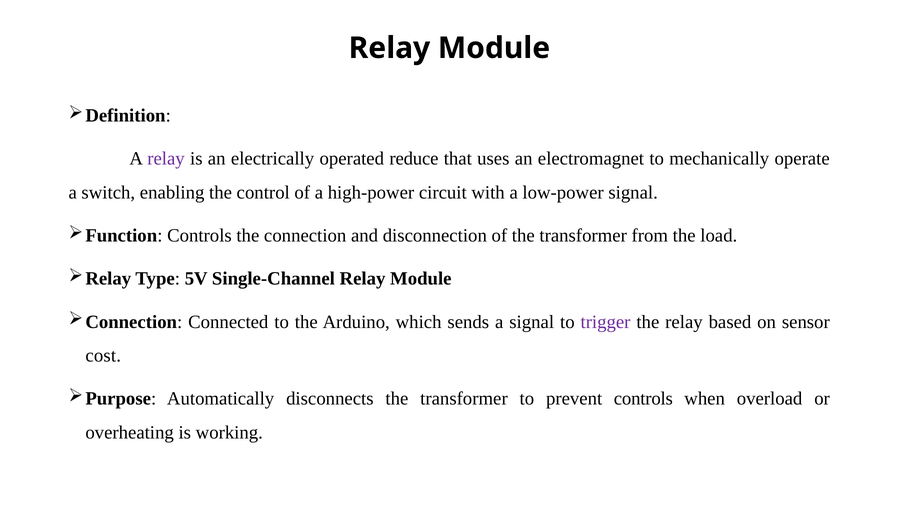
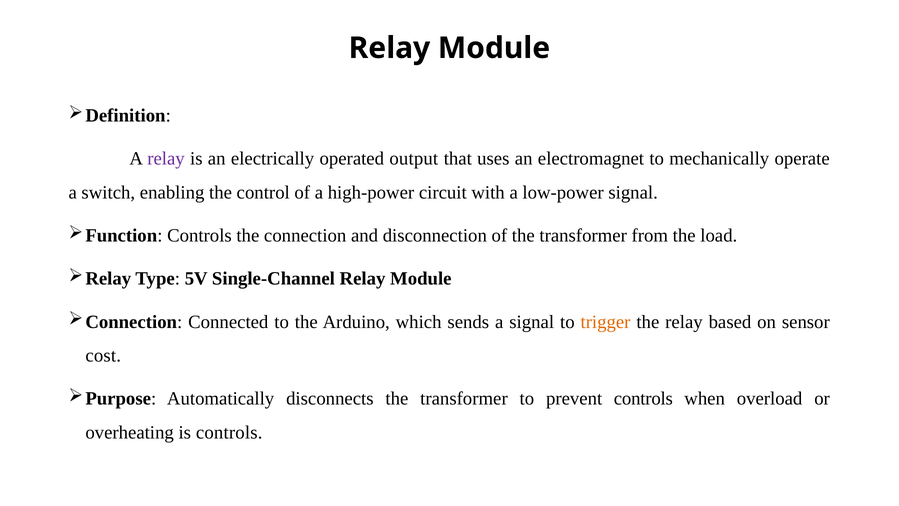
reduce: reduce -> output (414, 159)
trigger colour: purple -> orange (606, 322)
is working: working -> controls (229, 432)
